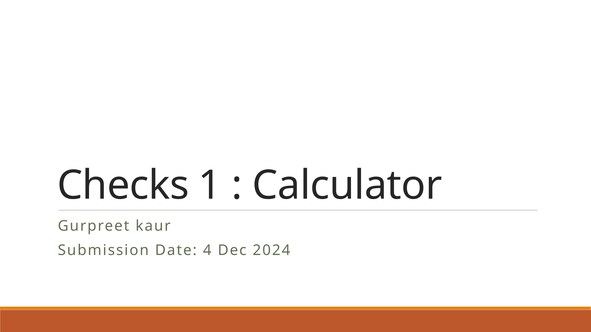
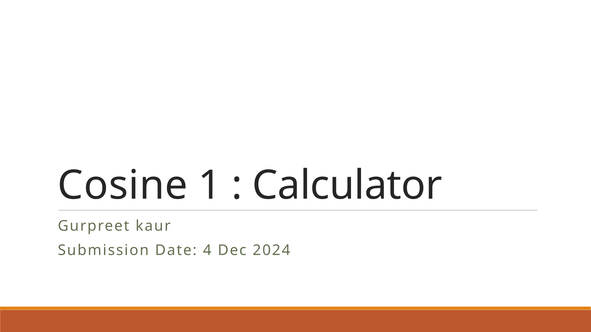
Checks: Checks -> Cosine (123, 186)
